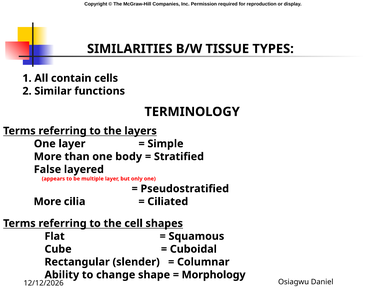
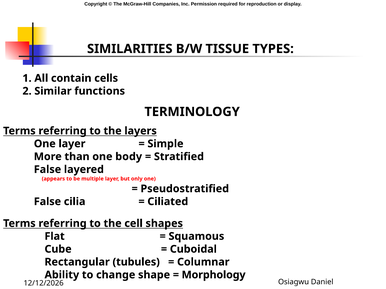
More: More -> False (47, 202)
slender: slender -> tubules (136, 262)
